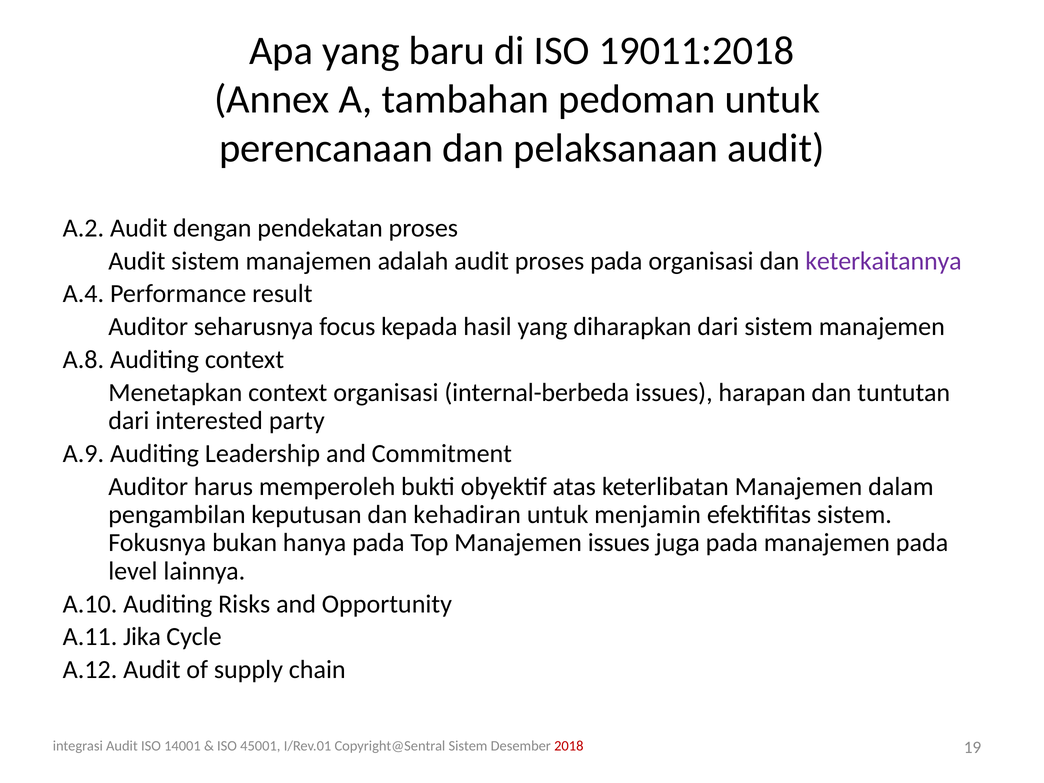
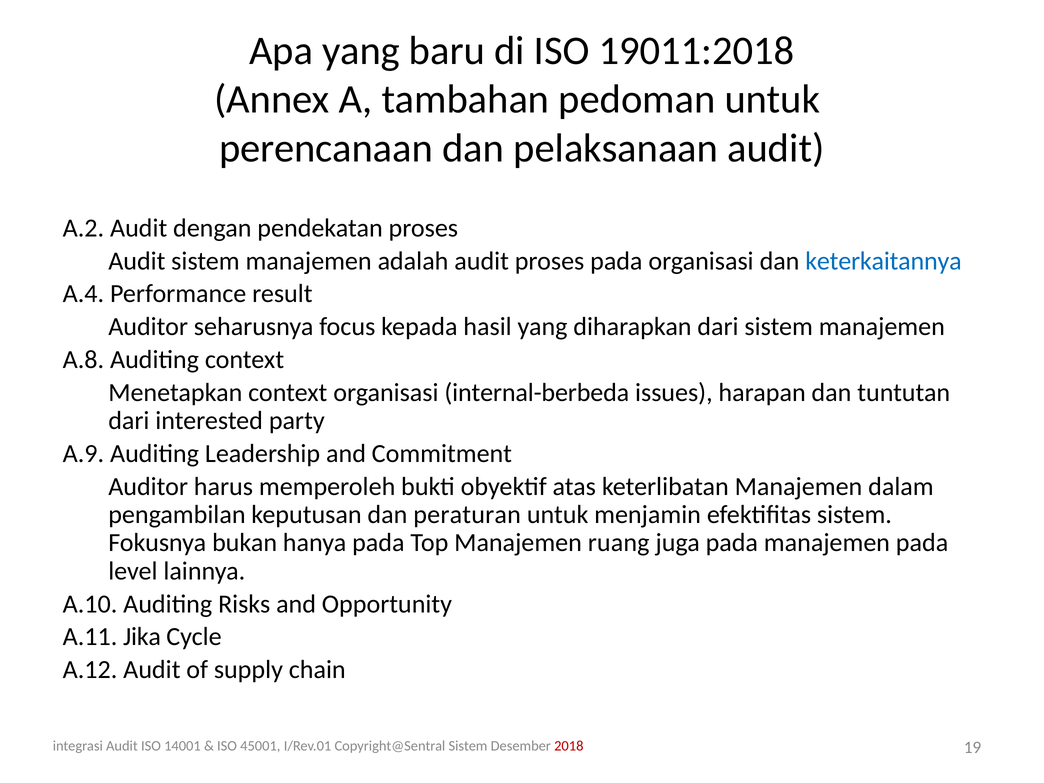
keterkaitannya colour: purple -> blue (883, 261)
kehadiran: kehadiran -> peraturan (467, 515)
Manajemen issues: issues -> ruang (619, 543)
